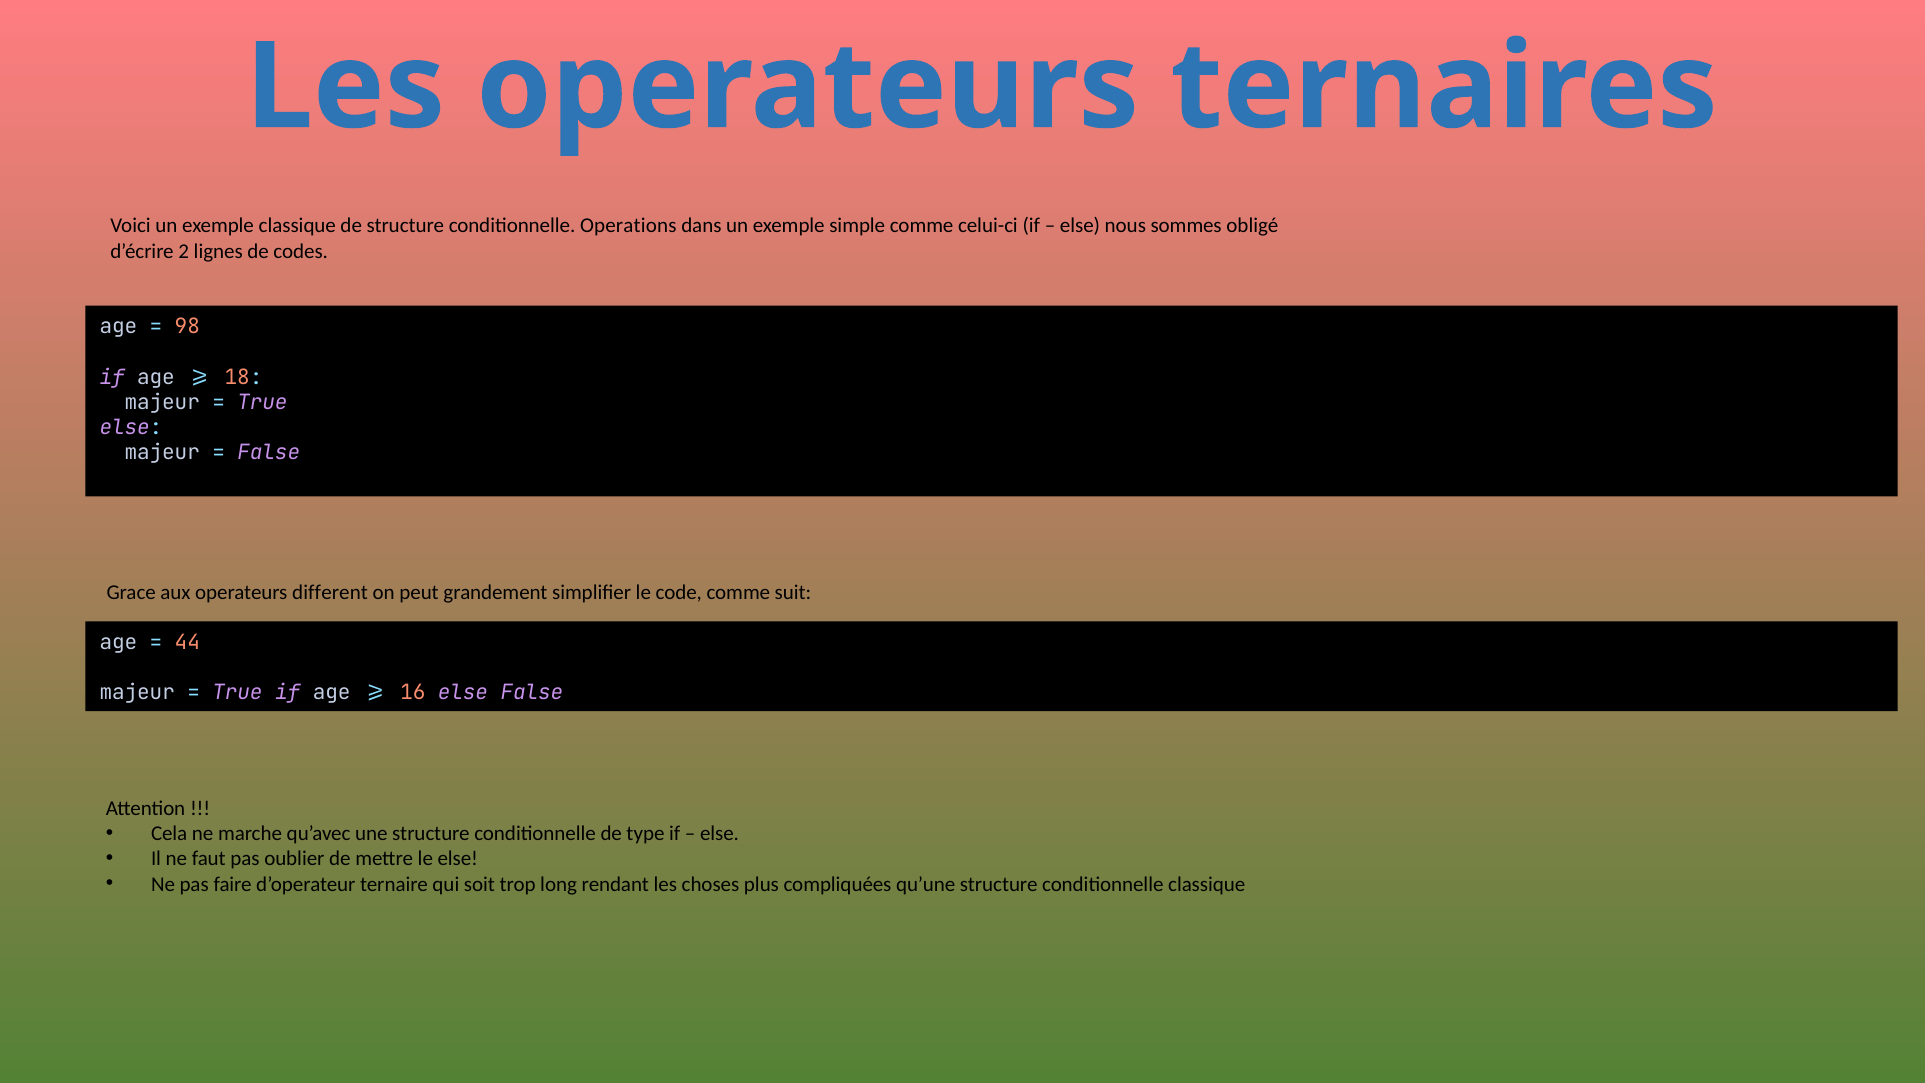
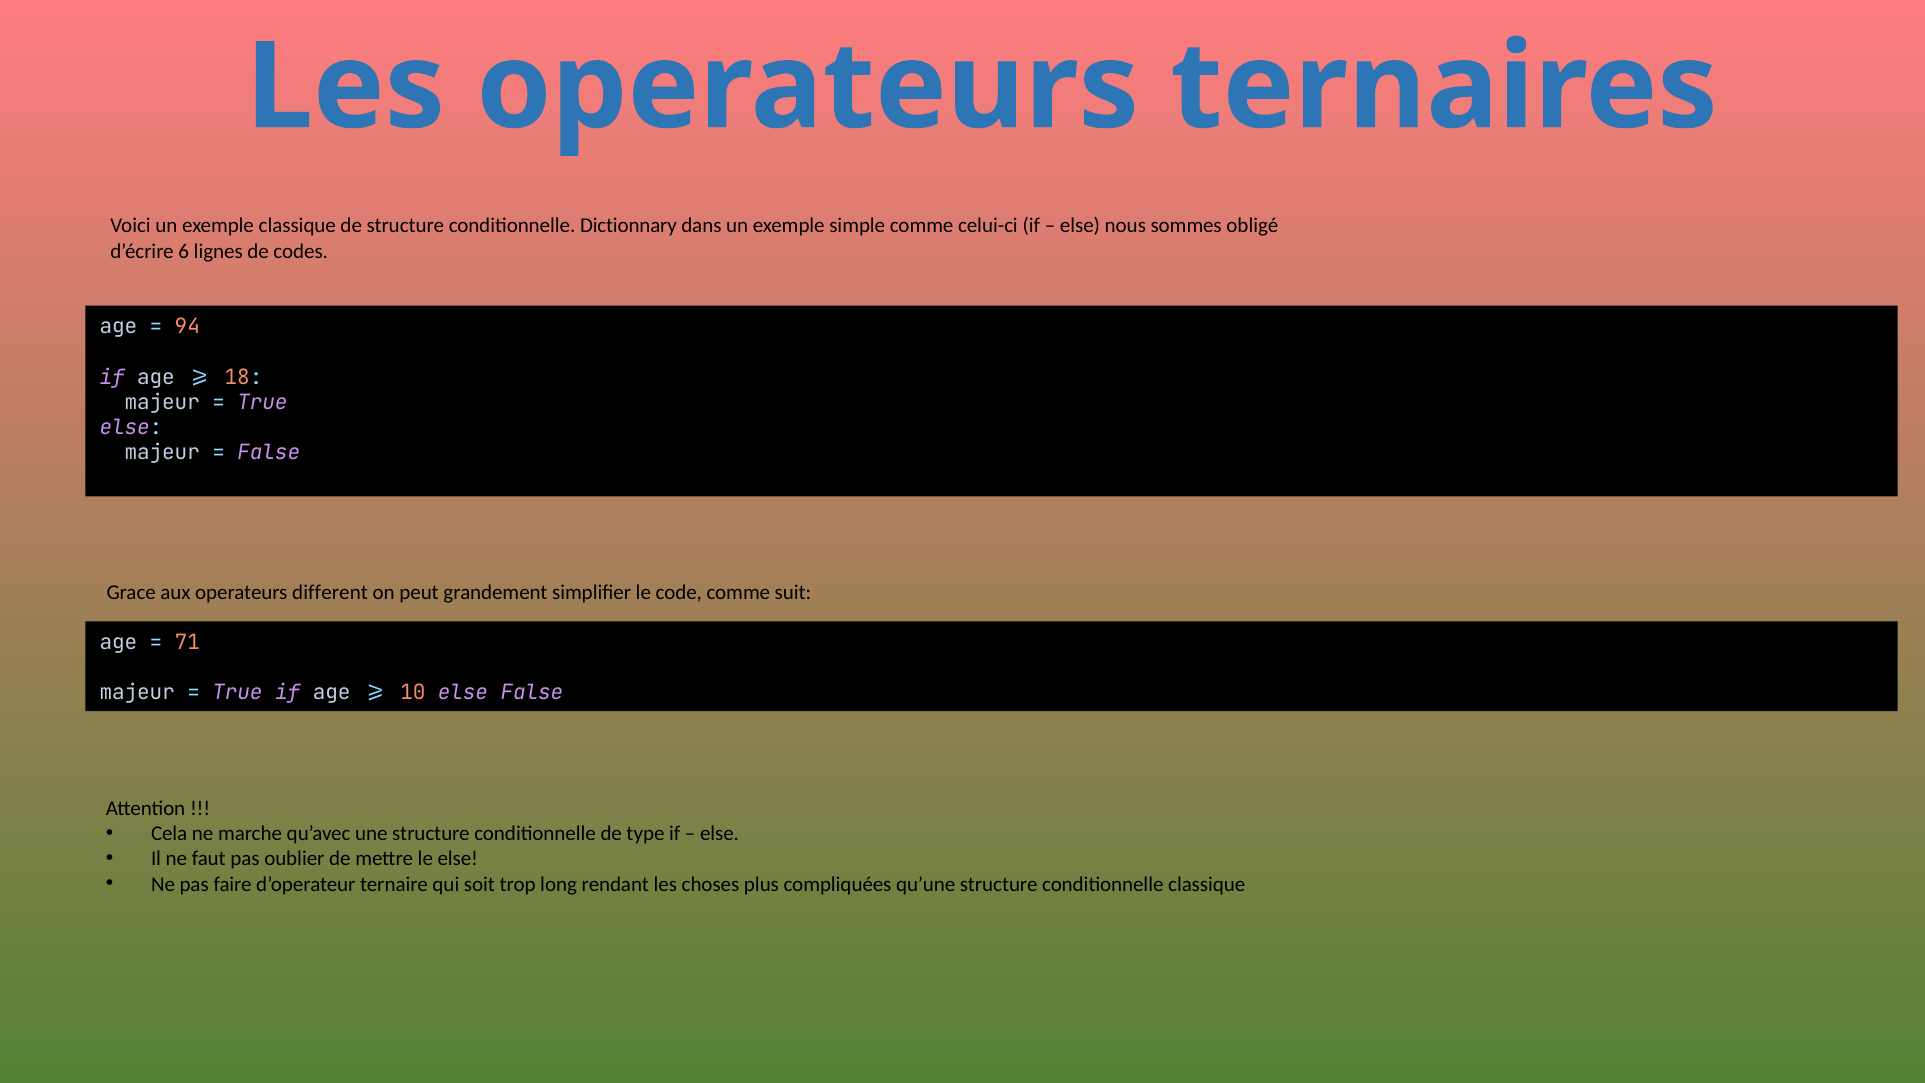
Operations: Operations -> Dictionnary (628, 226)
2: 2 -> 6 (184, 251)
98: 98 -> 94 (187, 327)
44: 44 -> 71 (187, 642)
16: 16 -> 10 (413, 693)
